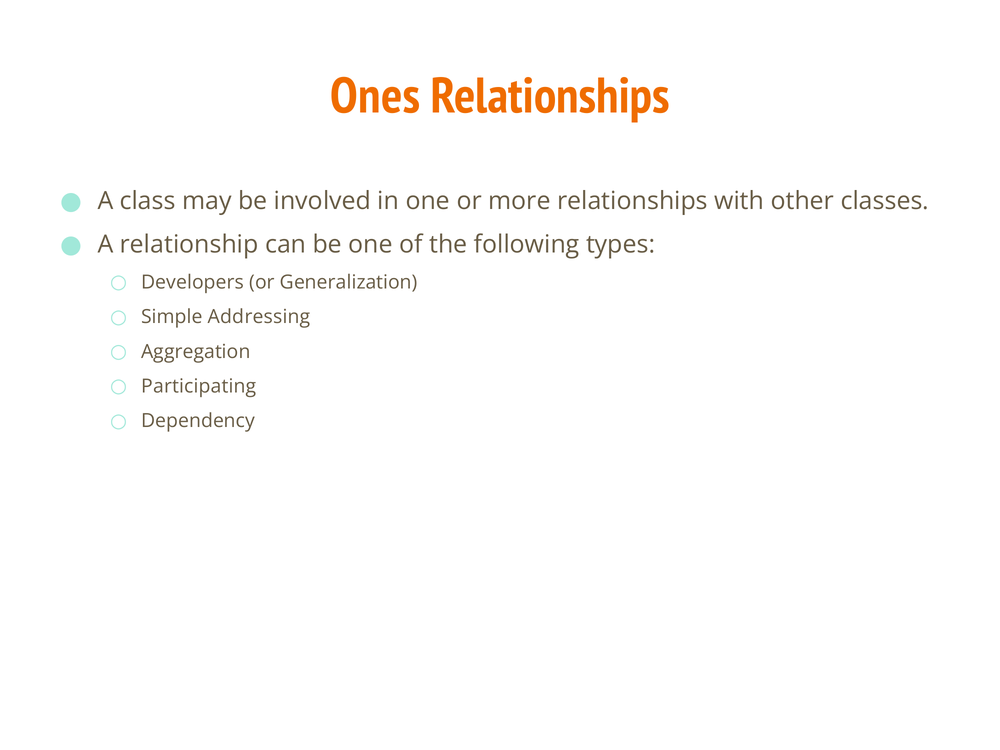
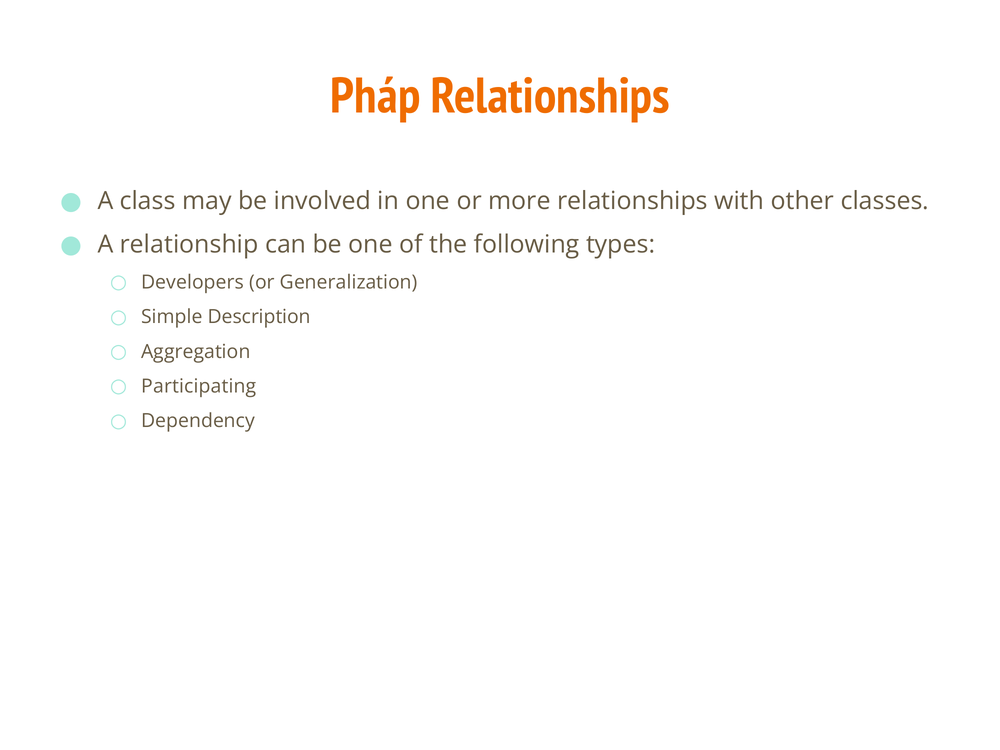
Ones: Ones -> Pháp (375, 96)
Addressing: Addressing -> Description (259, 317)
